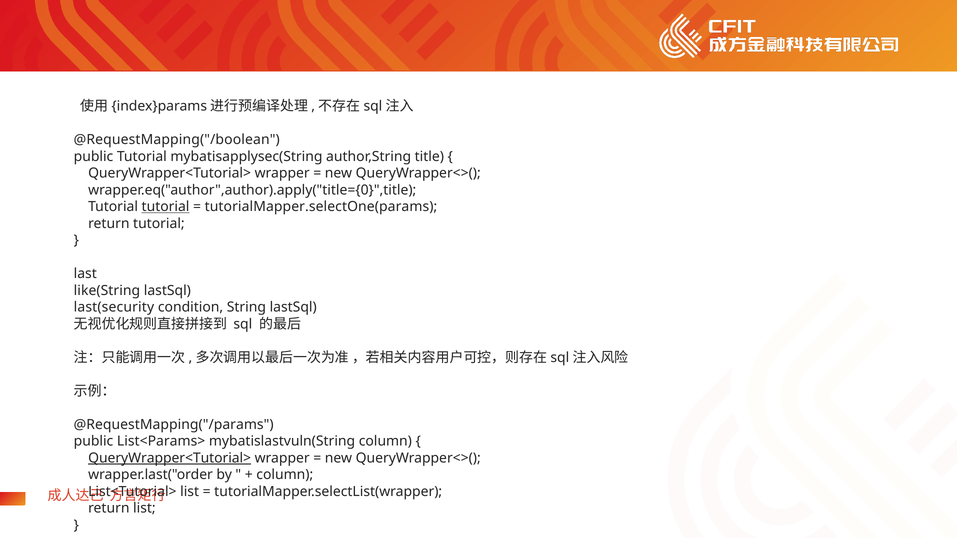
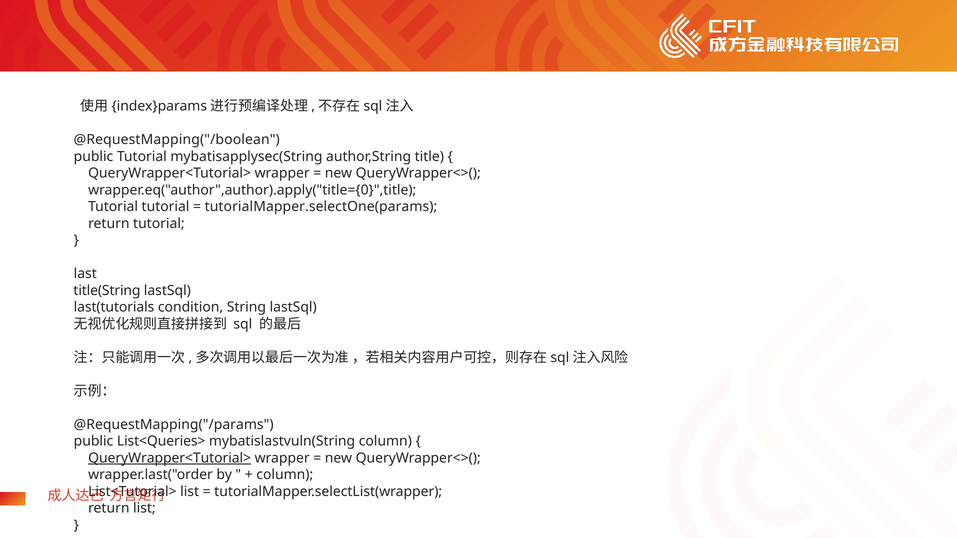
tutorial underline: present -> none (166, 207)
like(String: like(String -> title(String (107, 291)
last(security: last(security -> last(tutorials (114, 307)
List<Params>: List<Params> -> List<Queries> (161, 441)
